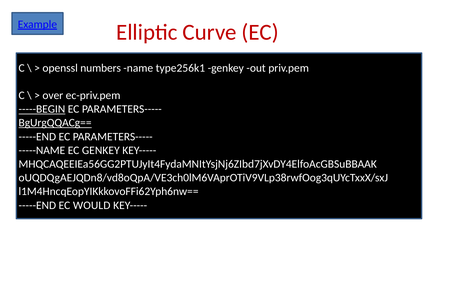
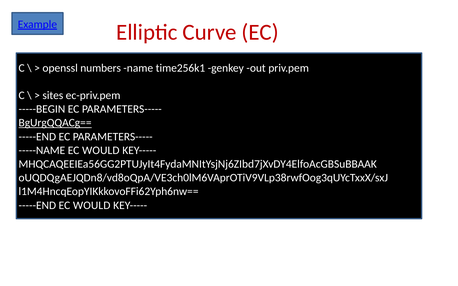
type256k1: type256k1 -> time256k1 (180, 68)
over: over -> sites (53, 96)
-----BEGIN underline: present -> none (42, 109)
GENKEY: GENKEY -> WOULD (101, 150)
